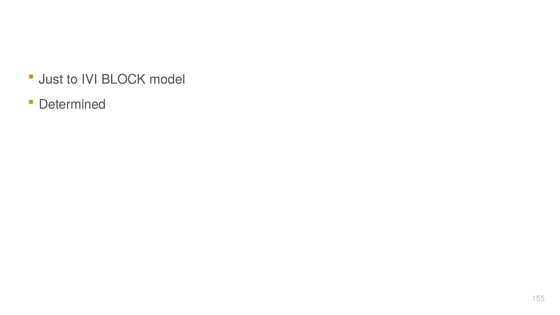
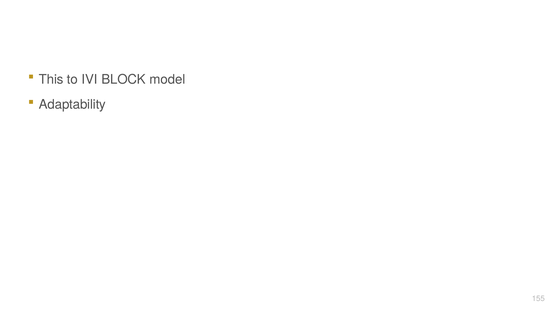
Just: Just -> This (51, 79)
Determined: Determined -> Adaptability (72, 105)
